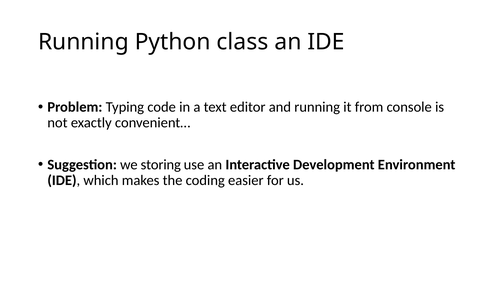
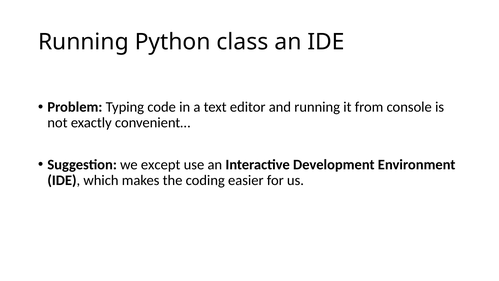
storing: storing -> except (161, 164)
